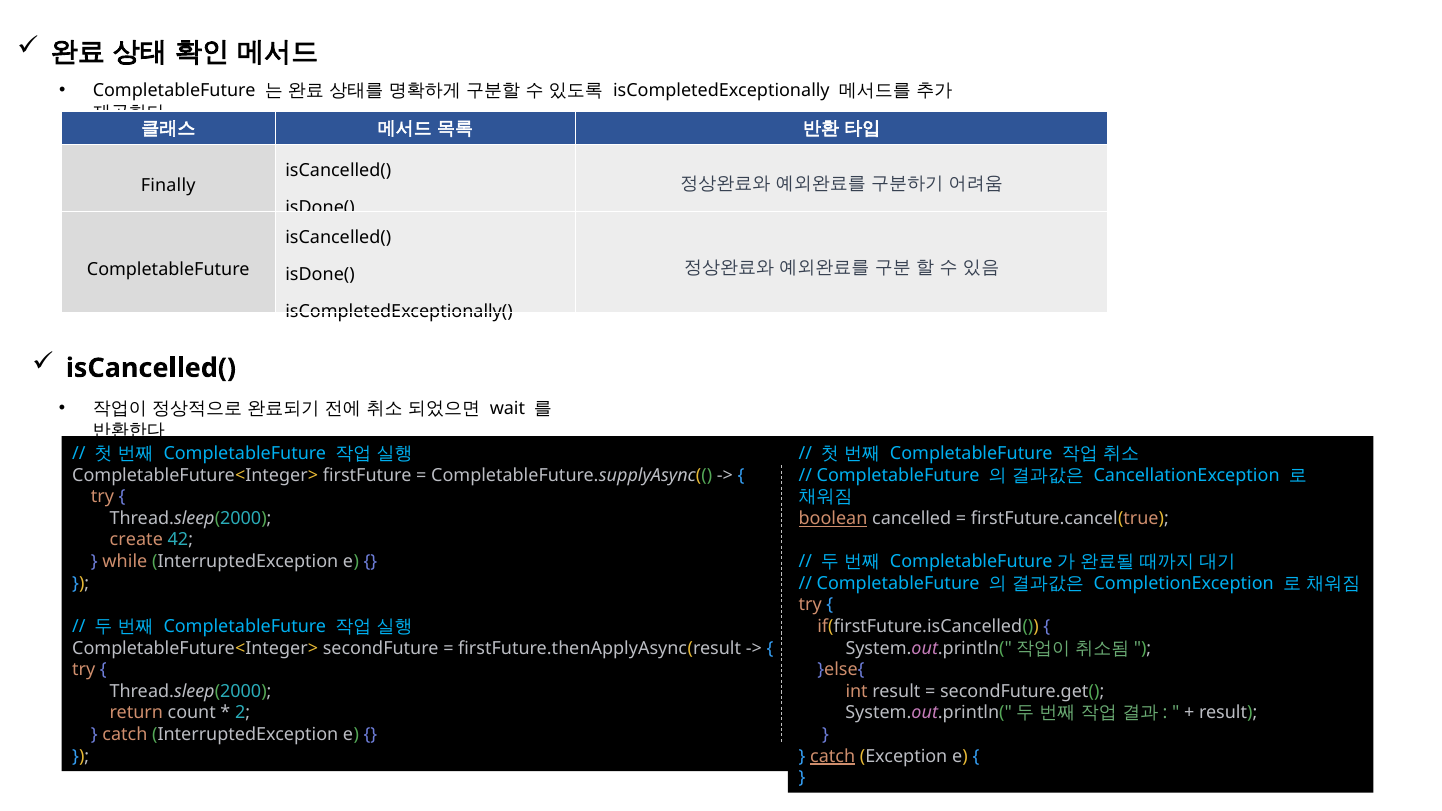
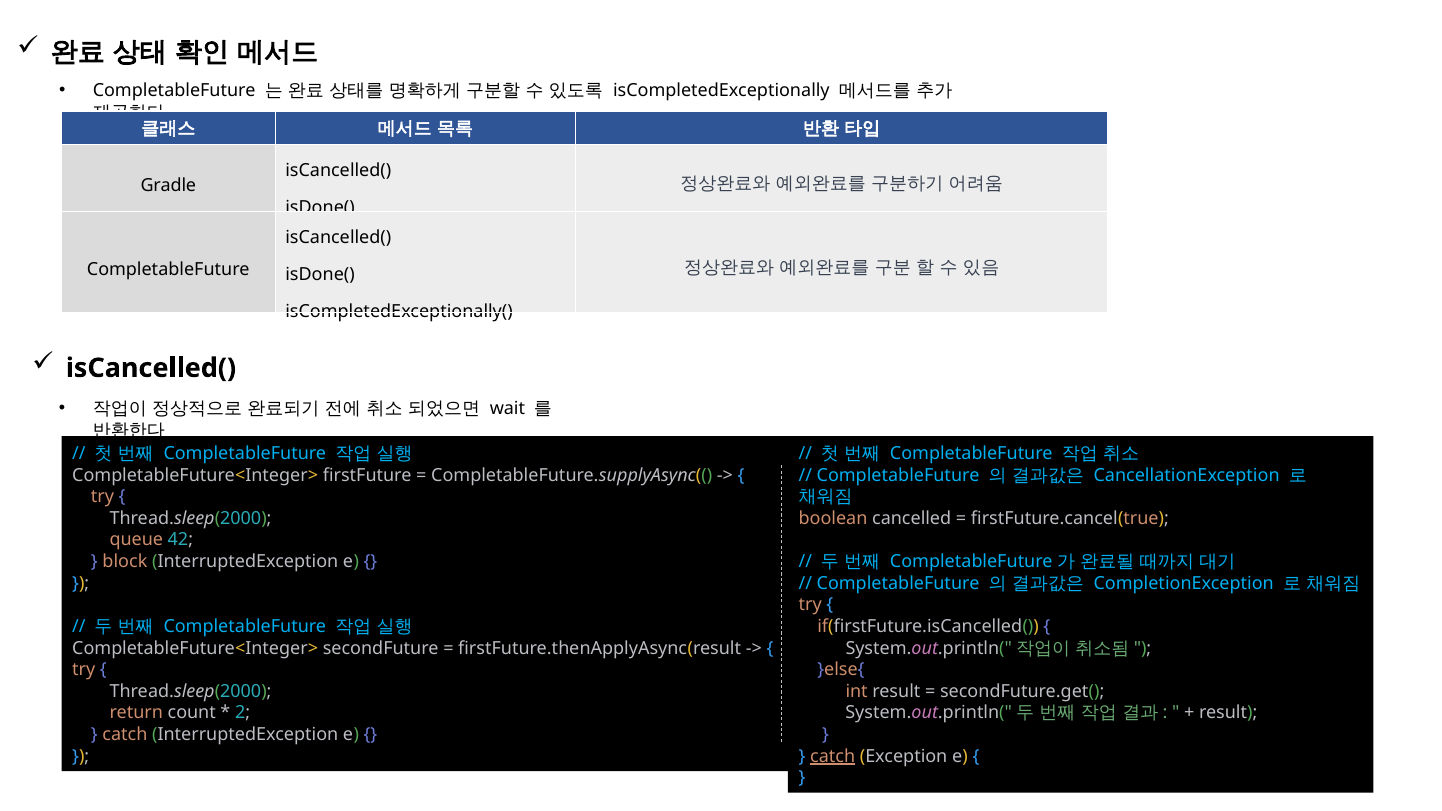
Finally: Finally -> Gradle (168, 185)
boolean underline: present -> none (833, 518)
create: create -> queue (136, 540)
while: while -> block (125, 562)
